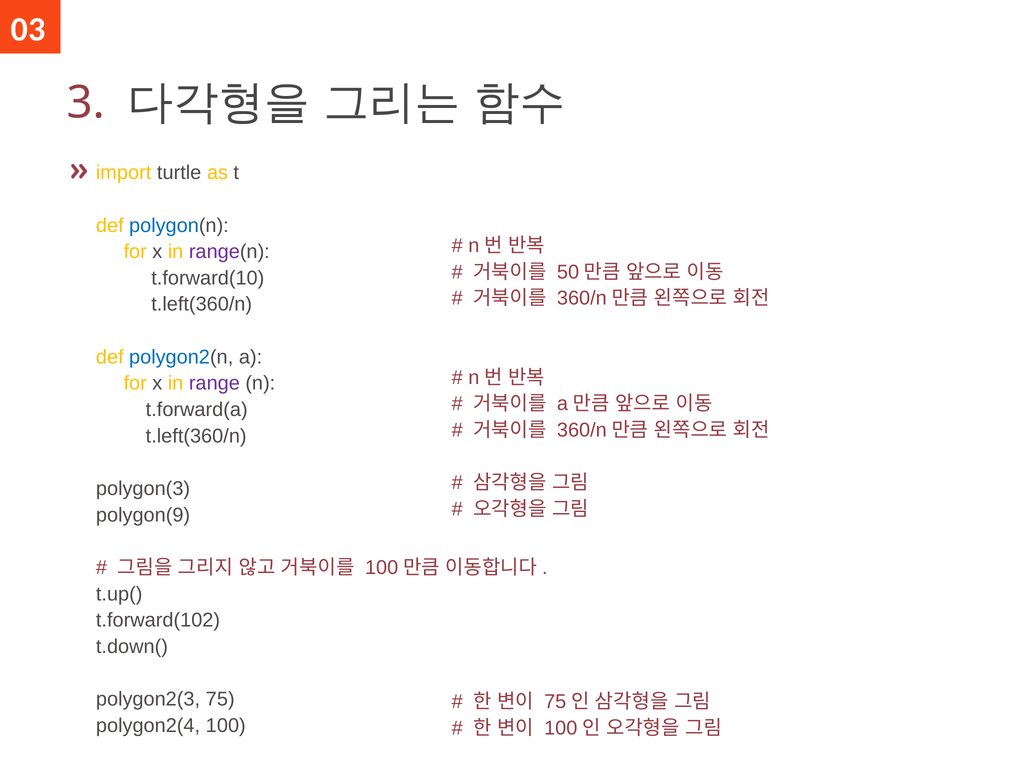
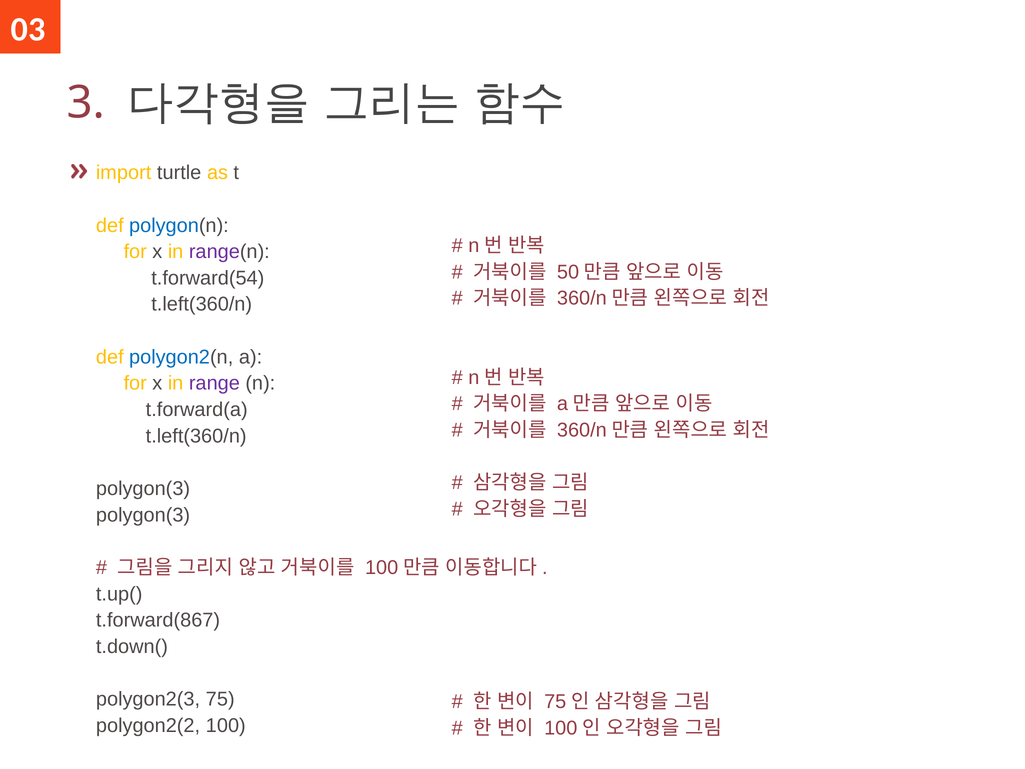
t.forward(10: t.forward(10 -> t.forward(54 (208, 278)
polygon(9: polygon(9 -> polygon(3 (143, 515)
t.forward(102: t.forward(102 -> t.forward(867 (158, 620)
polygon2(4: polygon2(4 -> polygon2(2 (148, 725)
